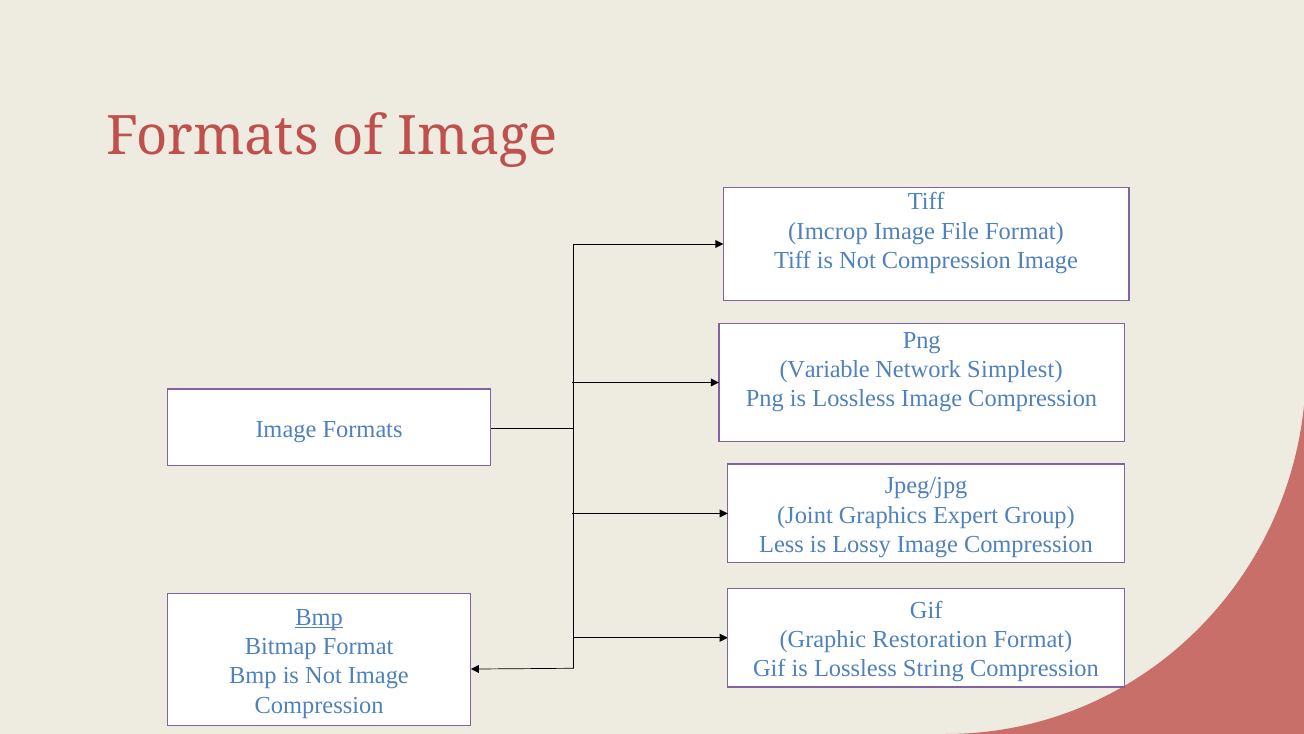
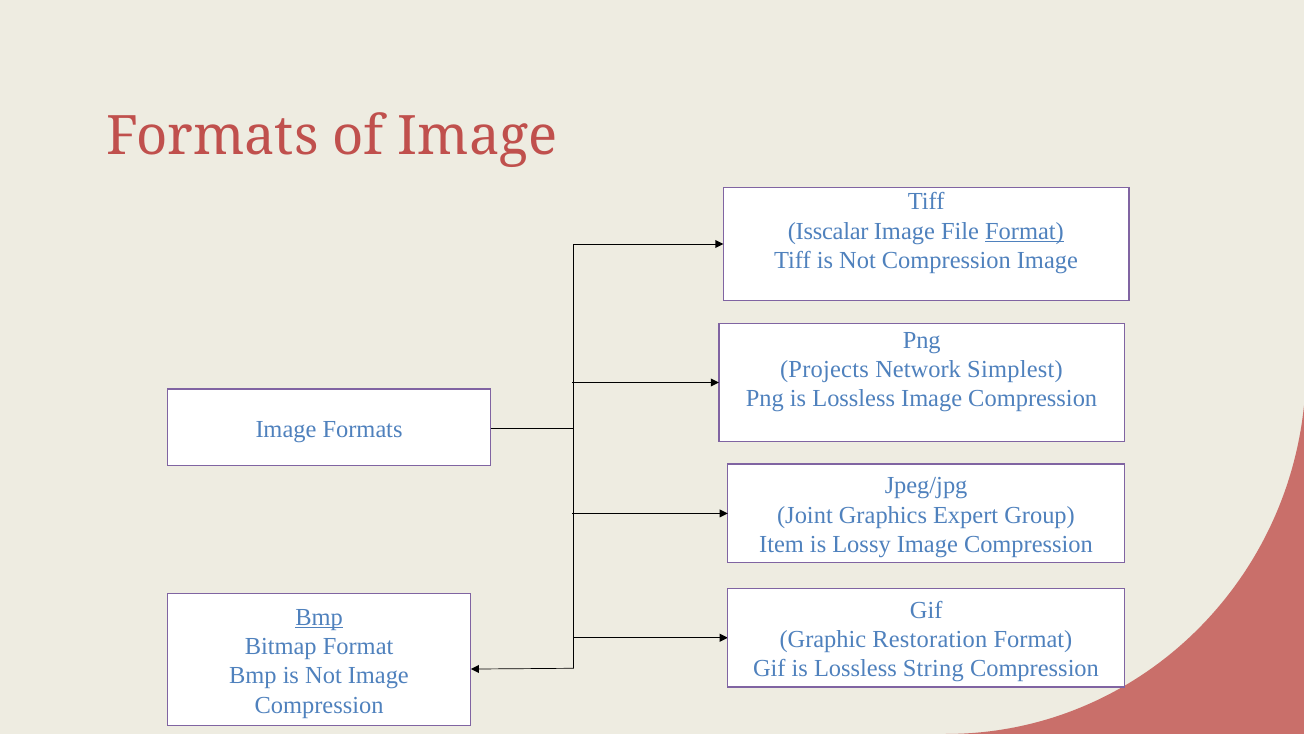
Imcrop: Imcrop -> Isscalar (828, 231)
Format underline: none -> present (1024, 231)
Variable: Variable -> Projects (824, 369)
Less: Less -> Item (782, 544)
